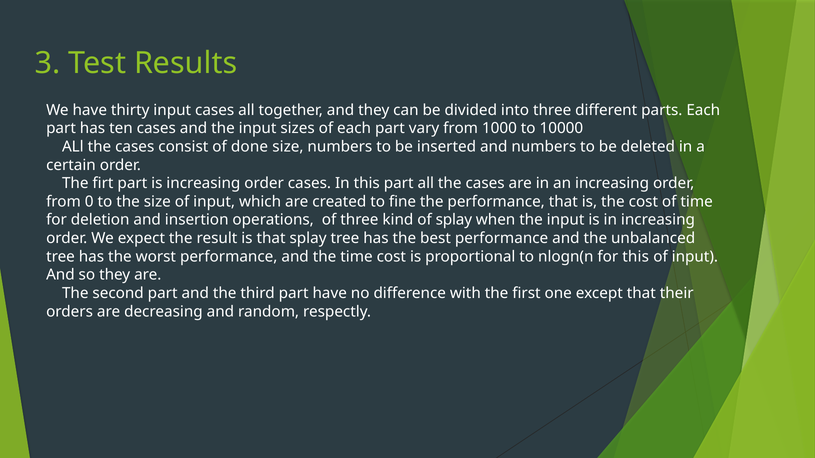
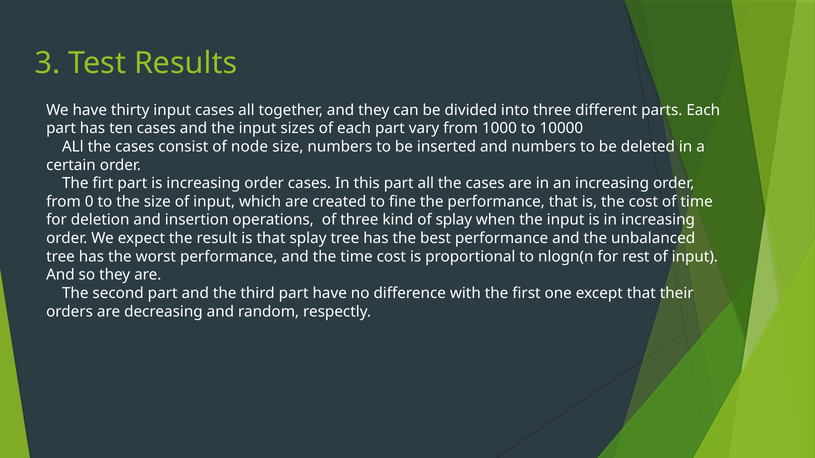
done: done -> node (250, 147)
for this: this -> rest (636, 257)
